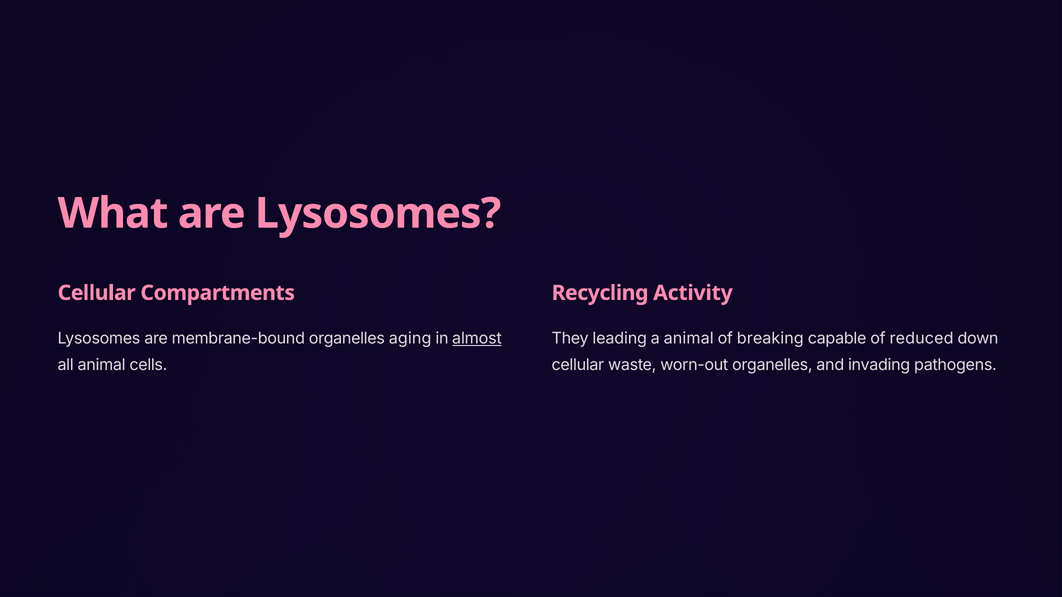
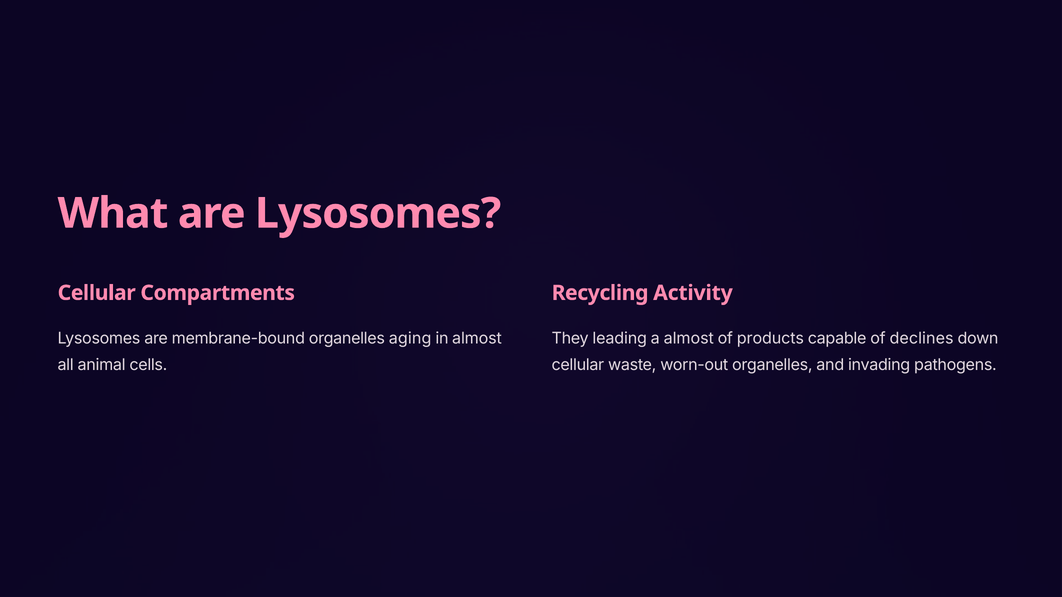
almost underline: present -> none (477, 339)
a animal: animal -> almost (689, 339)
breaking: breaking -> products (770, 339)
reduced: reduced -> declines (922, 339)
